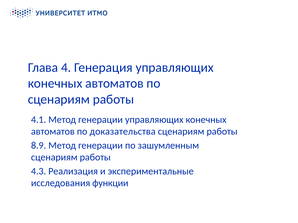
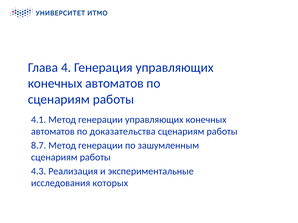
8.9: 8.9 -> 8.7 (39, 146)
функции: функции -> которых (110, 183)
